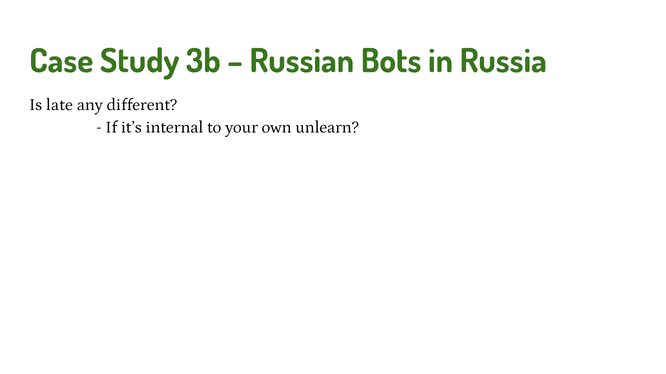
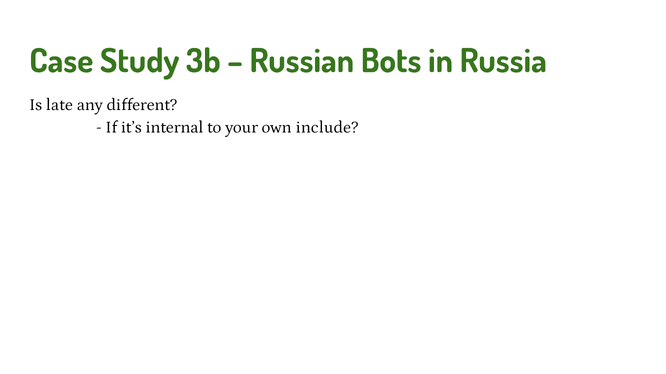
unlearn: unlearn -> include (327, 128)
